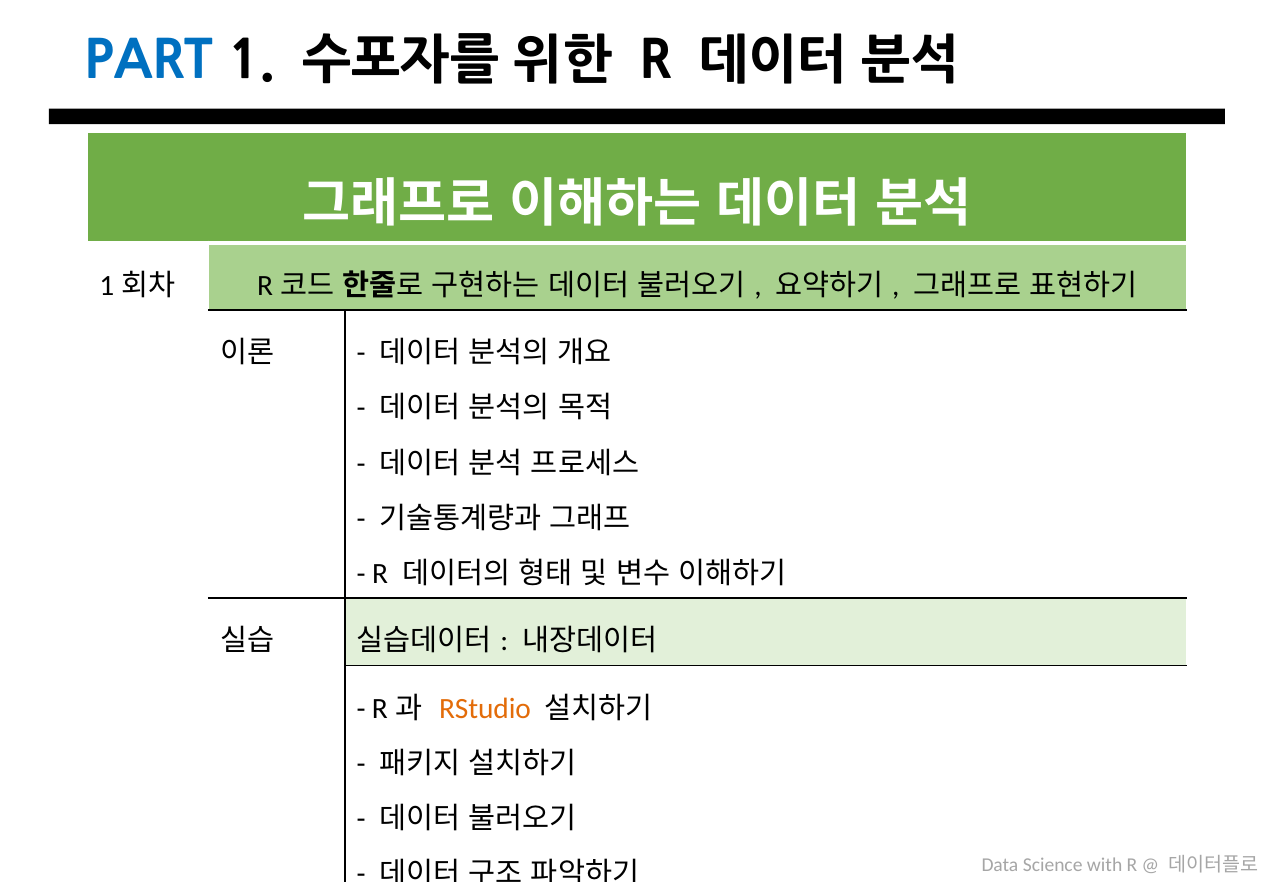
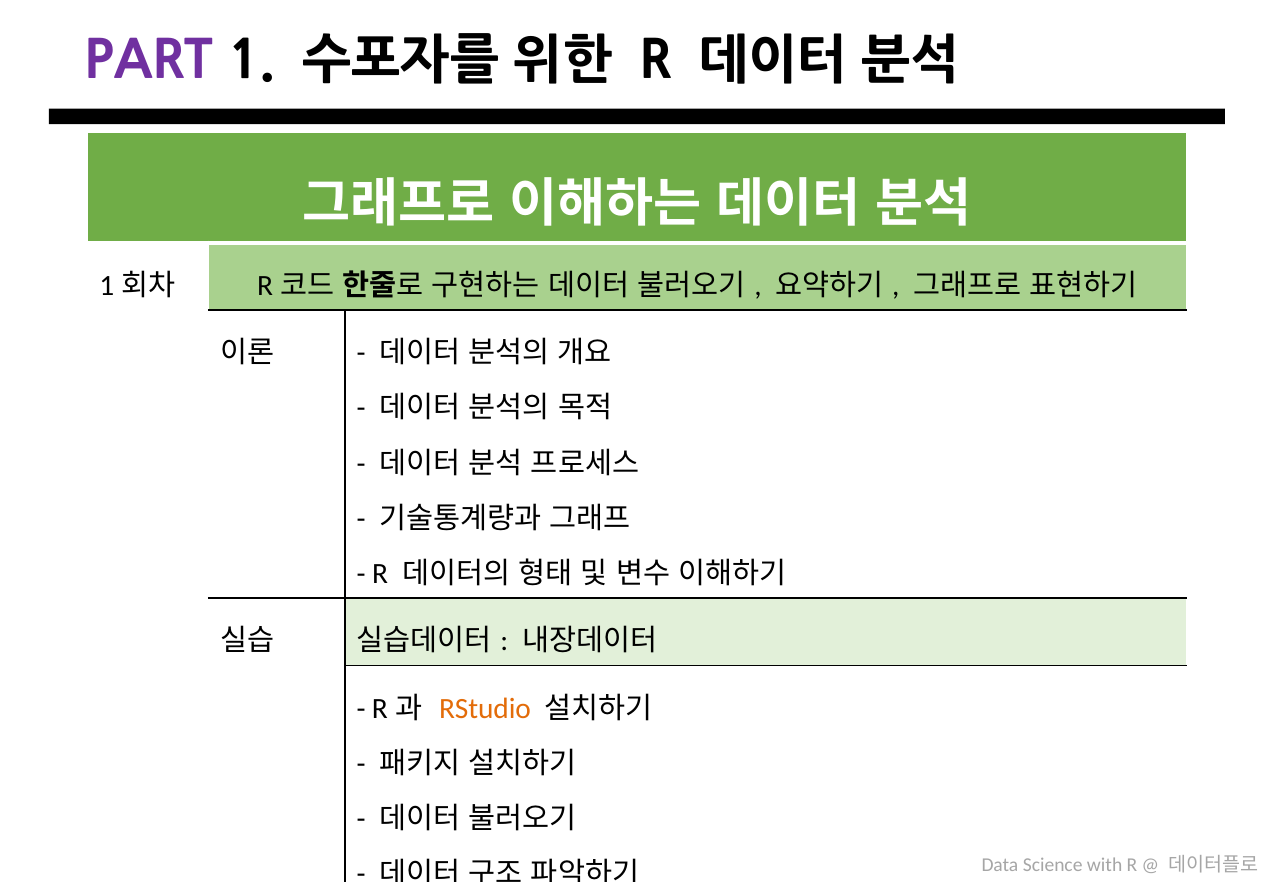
PART colour: blue -> purple (149, 61)
